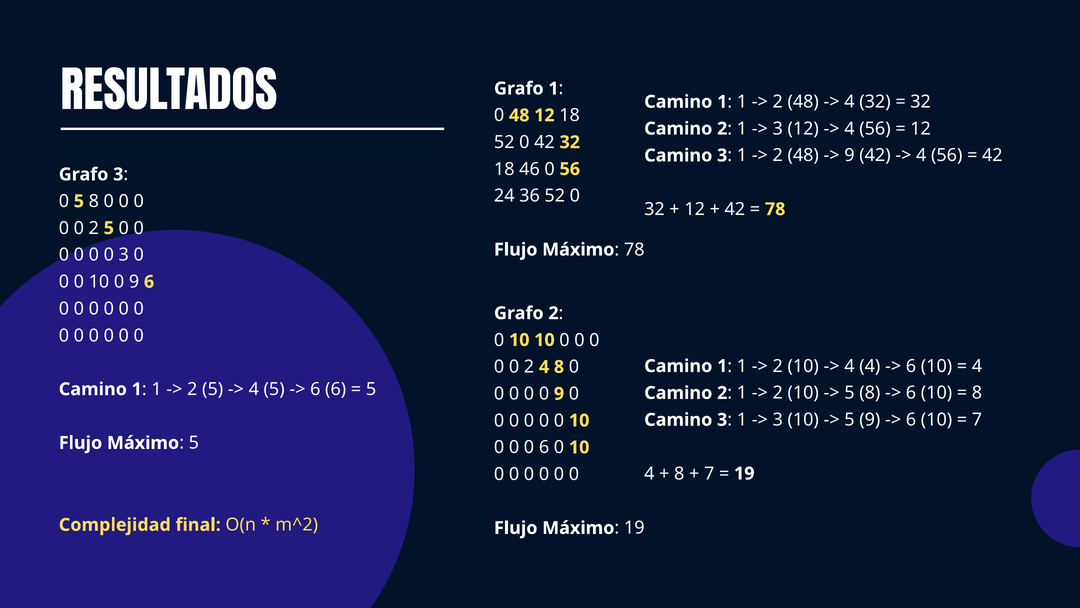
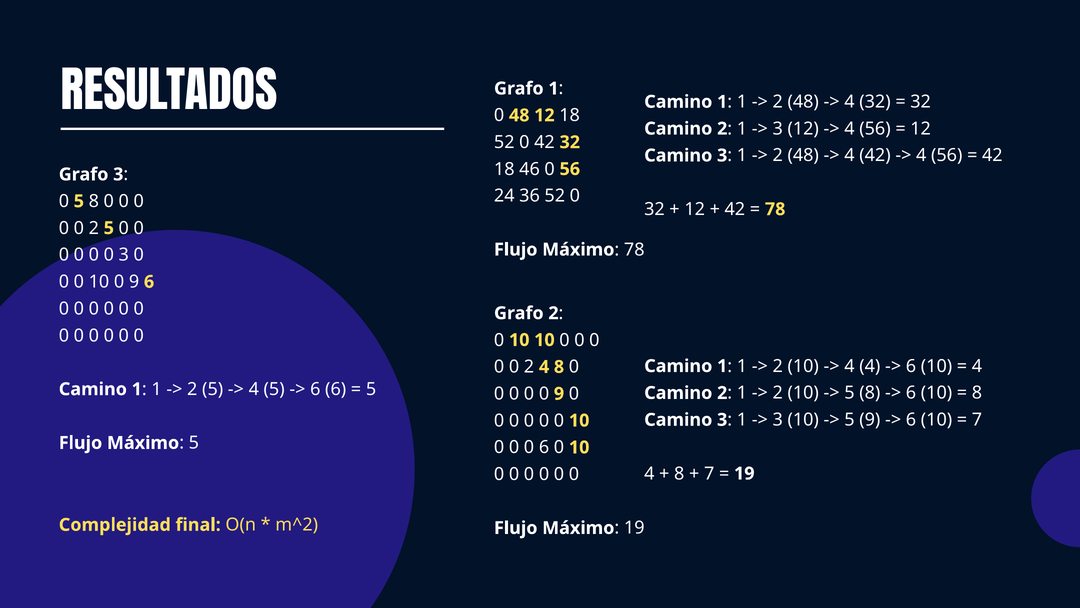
9: 9 -> 4 (849, 155)
